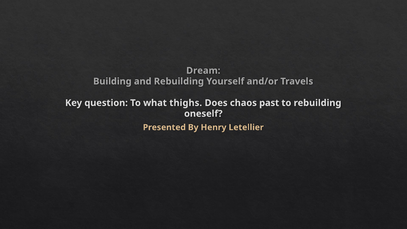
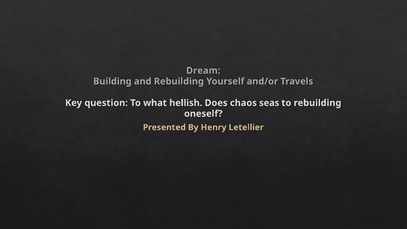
thighs: thighs -> hellish (186, 103)
past: past -> seas (269, 103)
